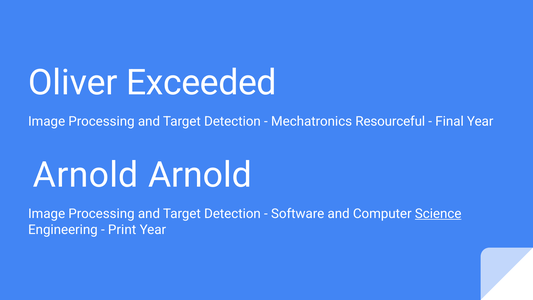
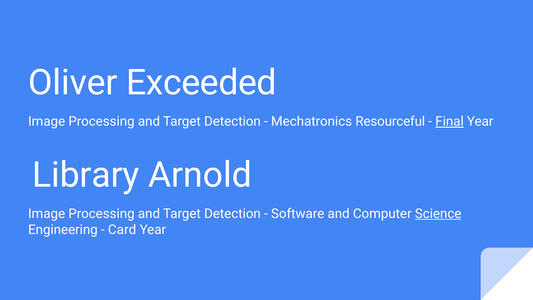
Final underline: none -> present (450, 121)
Arnold: Arnold -> Library (86, 175)
Print: Print -> Card (122, 229)
